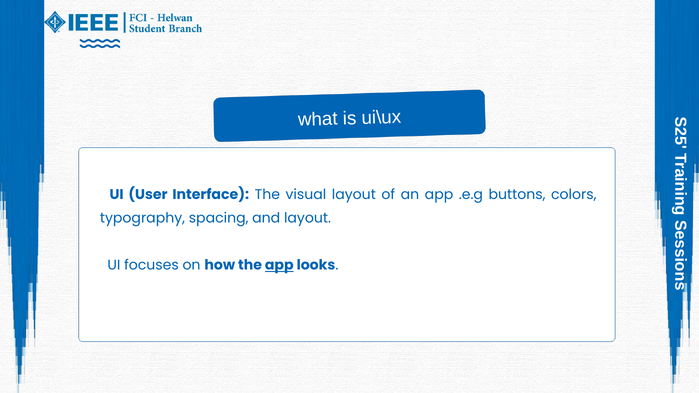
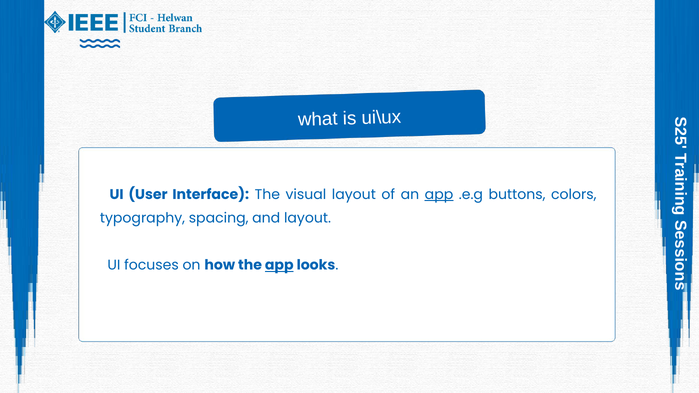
app underline: none -> present (439, 195)
